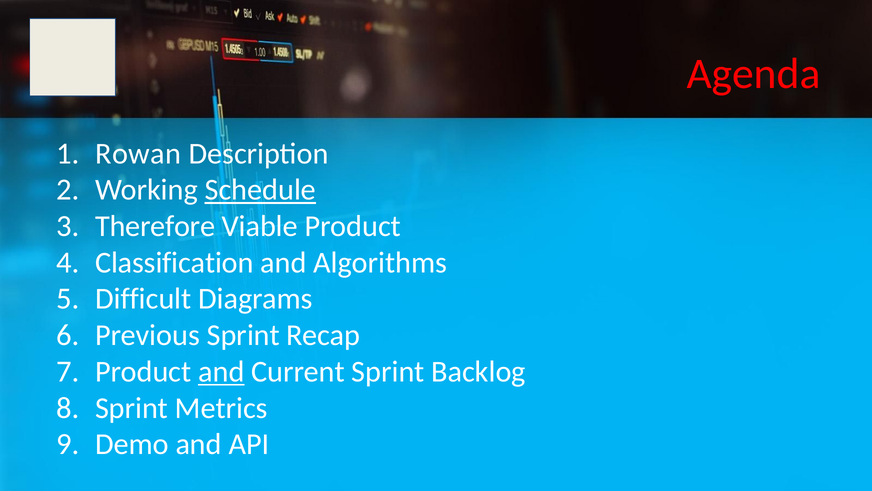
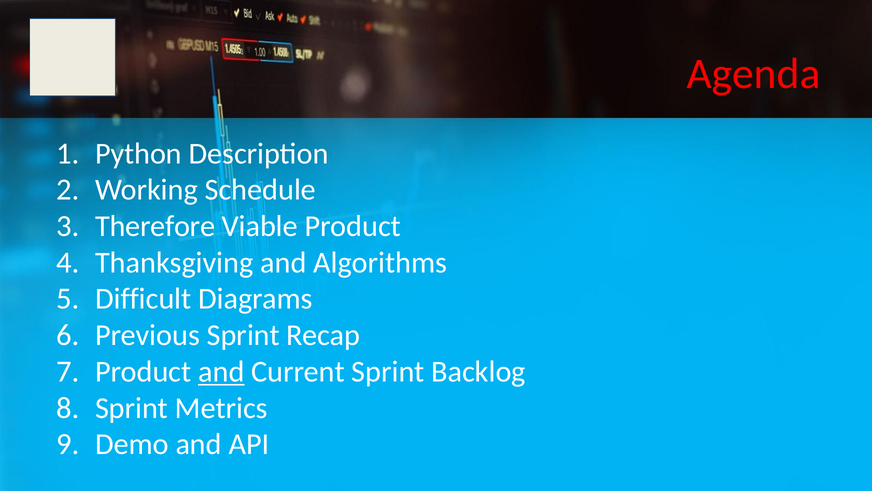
Rowan: Rowan -> Python (138, 153)
Schedule underline: present -> none (260, 190)
Classification: Classification -> Thanksgiving (174, 262)
